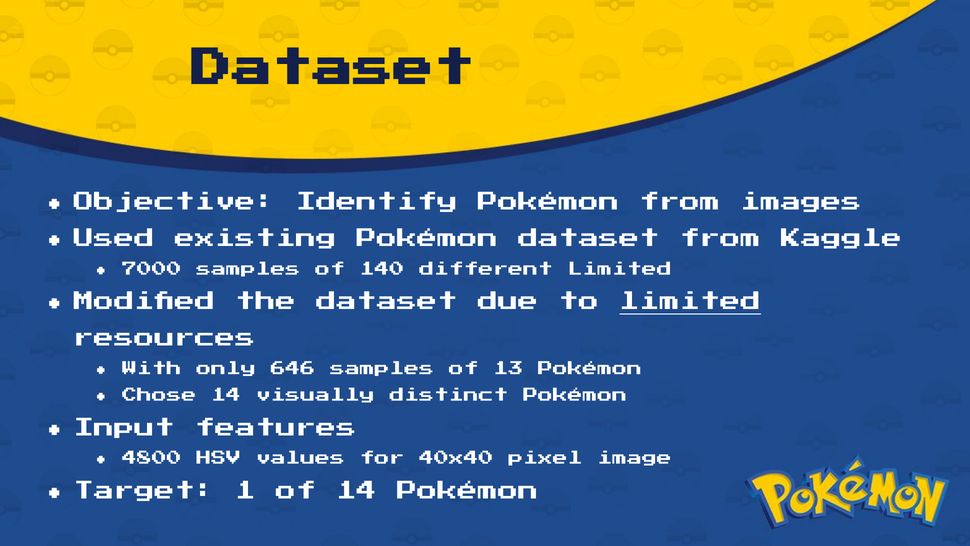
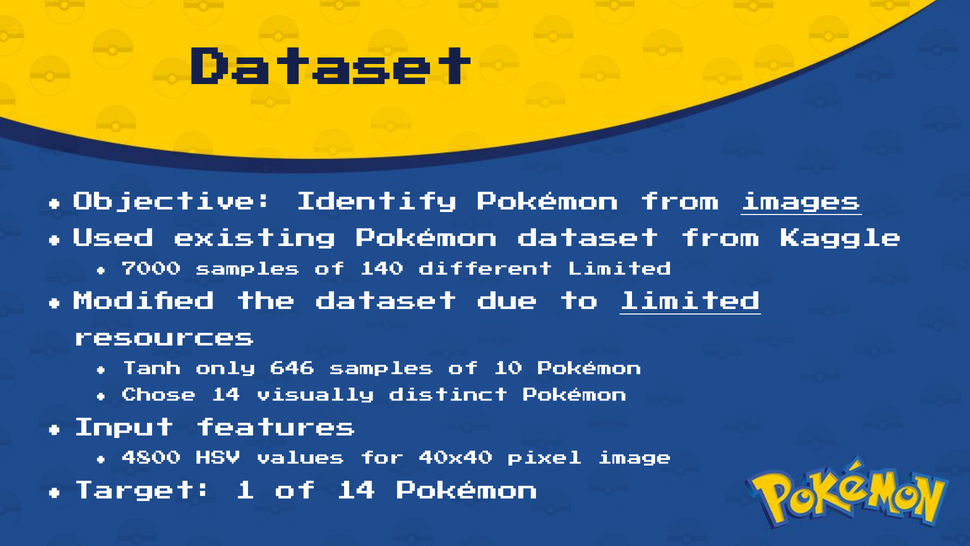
images underline: none -> present (801, 206)
With: With -> Tanh (152, 371)
13: 13 -> 10 (509, 371)
